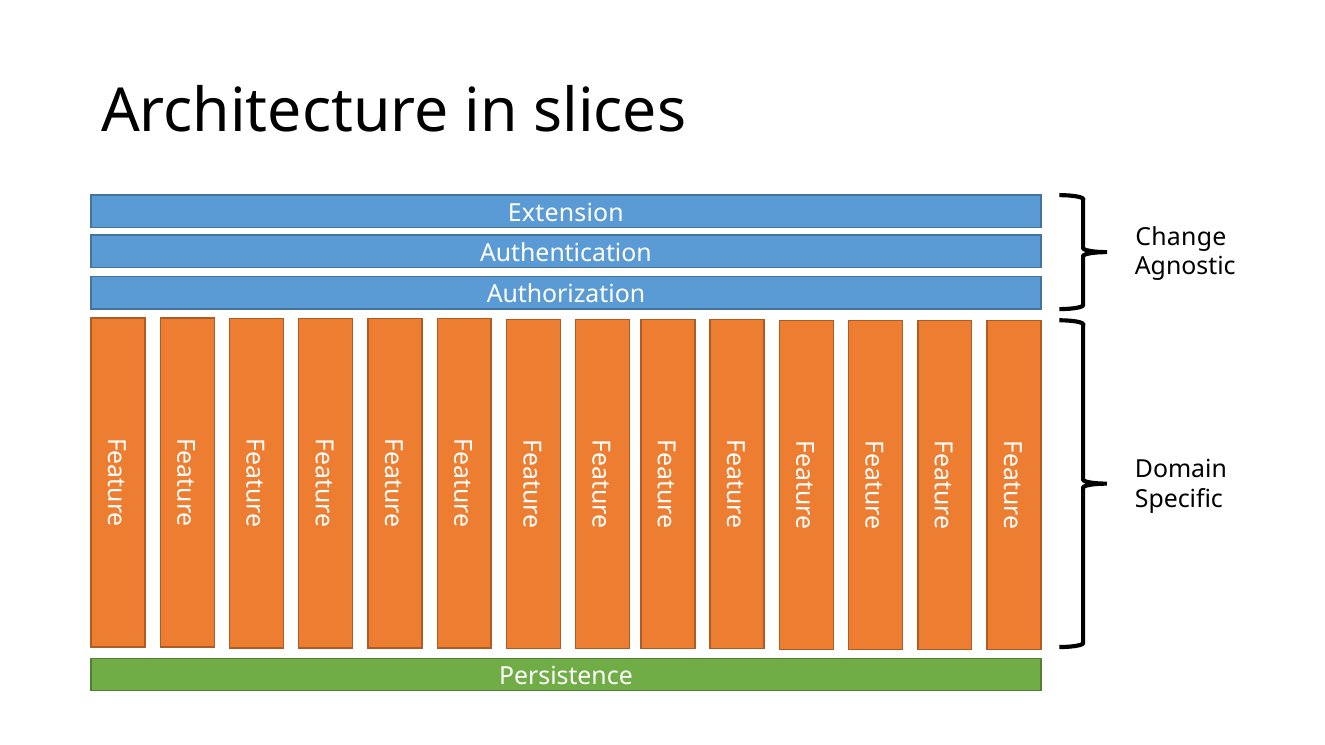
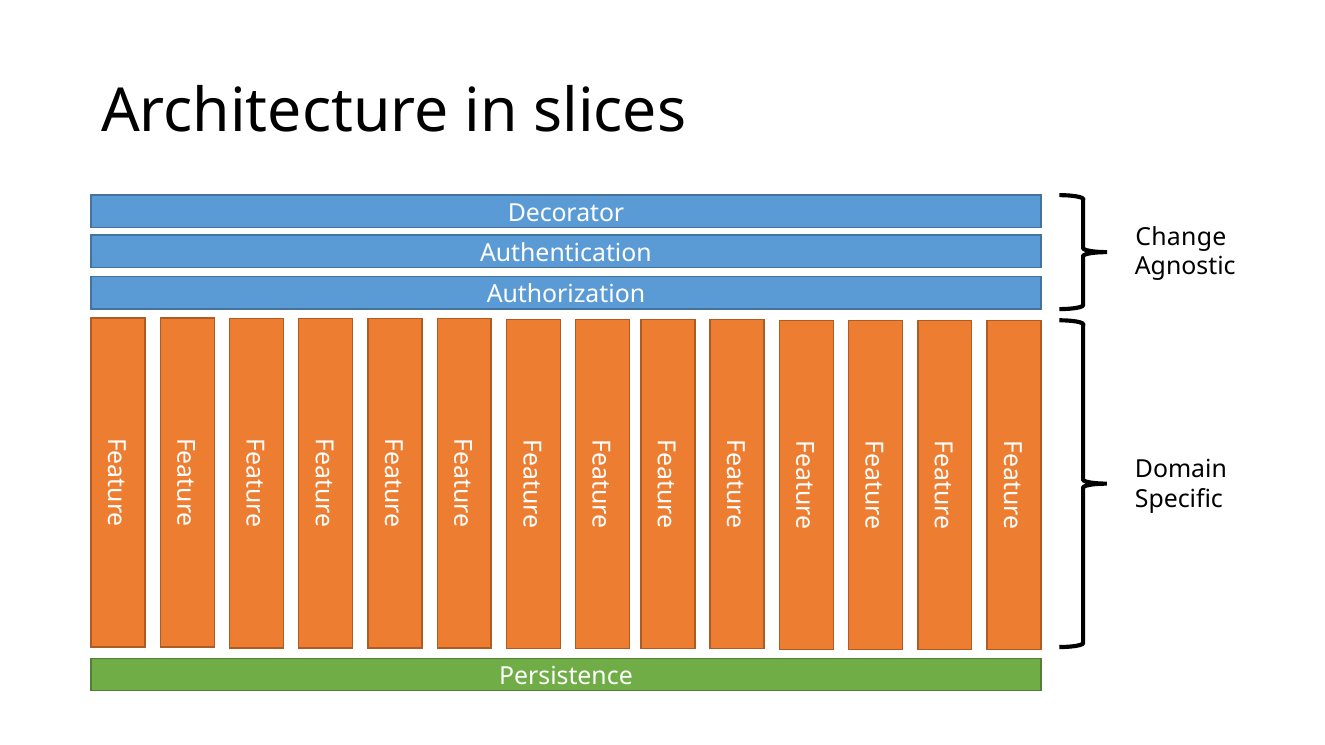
Extension: Extension -> Decorator (566, 213)
